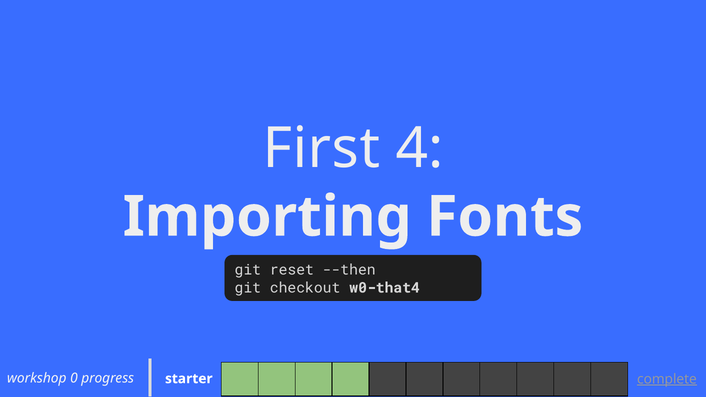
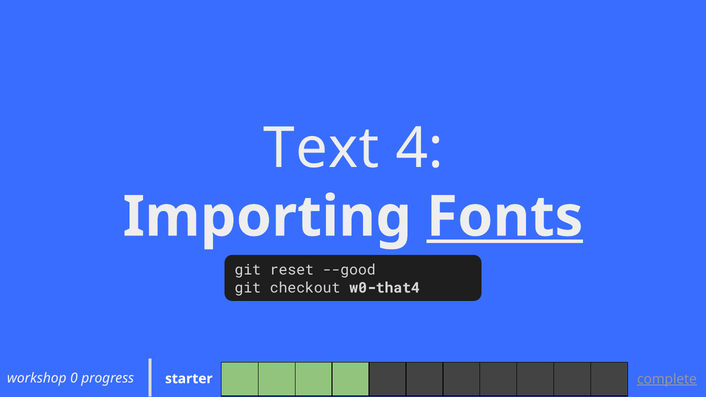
First: First -> Text (321, 149)
Fonts underline: none -> present (505, 217)
--then: --then -> --good (349, 270)
